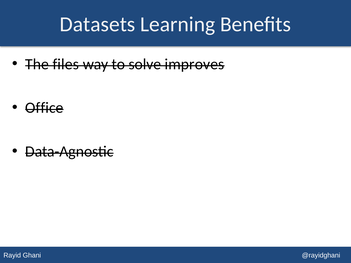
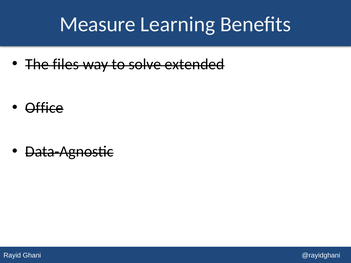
Datasets: Datasets -> Measure (98, 24)
improves: improves -> extended (194, 64)
